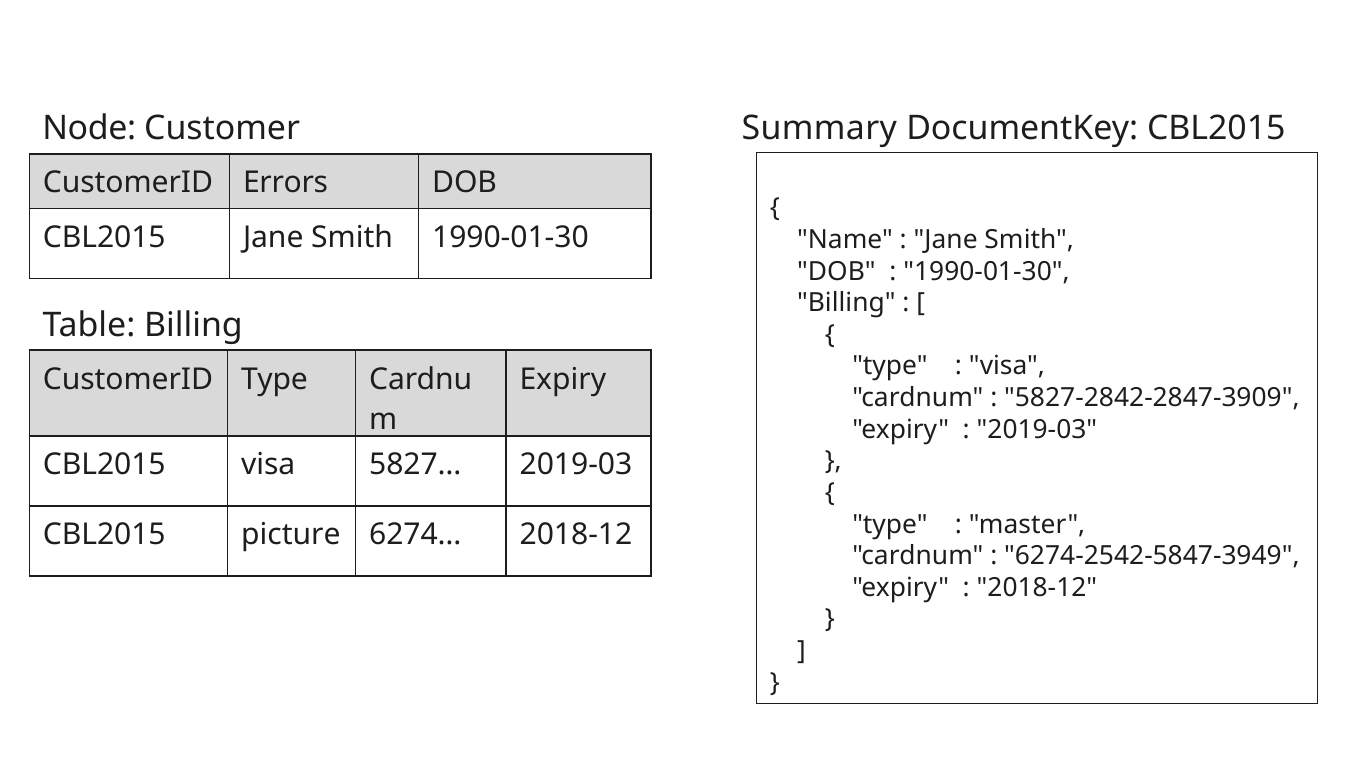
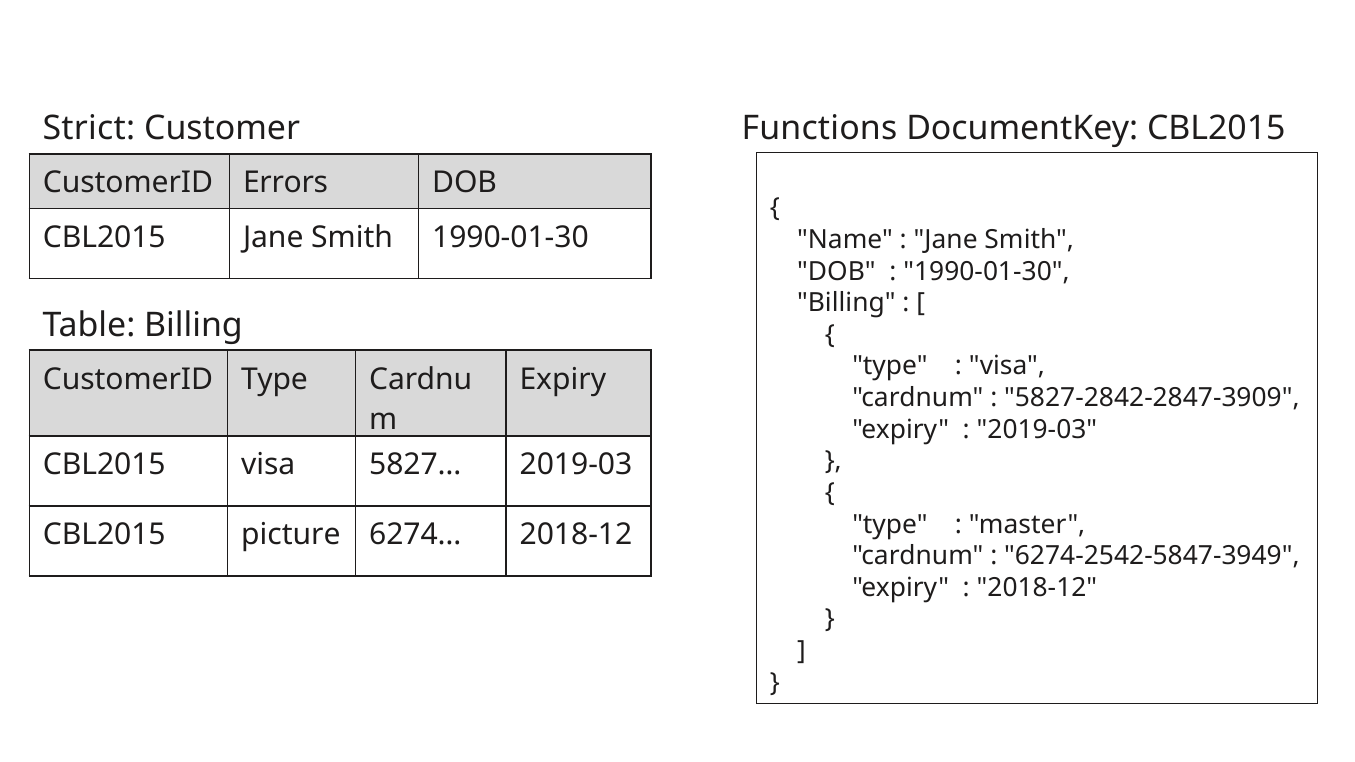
Node: Node -> Strict (89, 129)
Summary: Summary -> Functions (819, 129)
